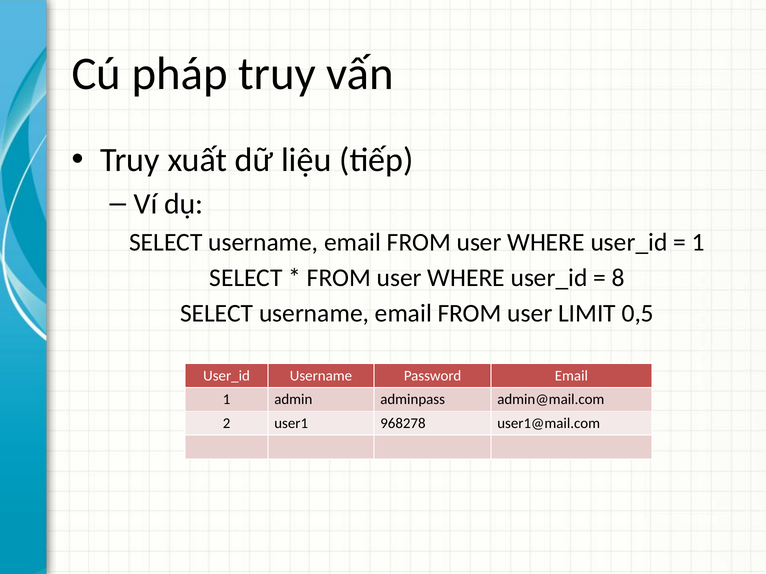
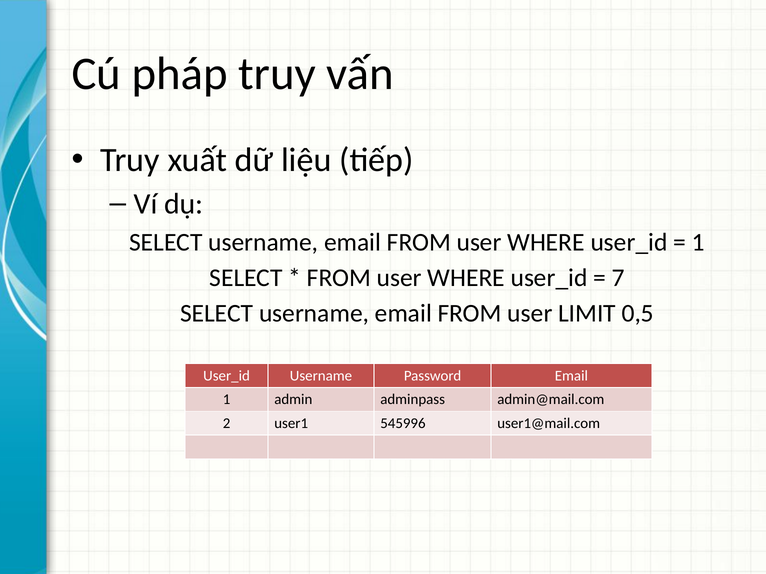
8: 8 -> 7 (618, 278)
968278: 968278 -> 545996 (403, 424)
